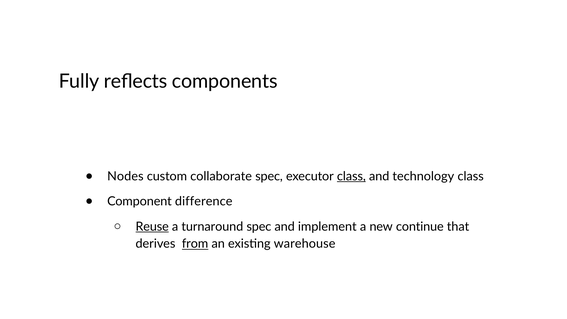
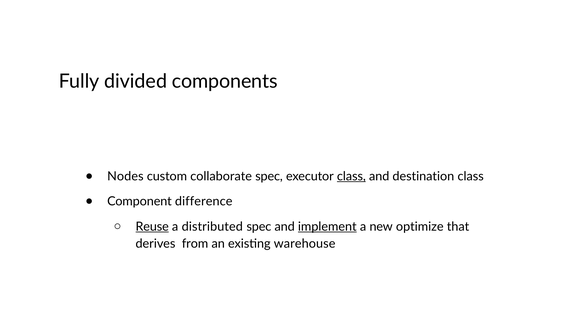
reﬂects: reﬂects -> divided (136, 81)
technology: technology -> destination (423, 176)
turnaround: turnaround -> distributed (212, 227)
implement underline: none -> present (327, 227)
continue: continue -> optimize (420, 227)
from underline: present -> none (195, 244)
